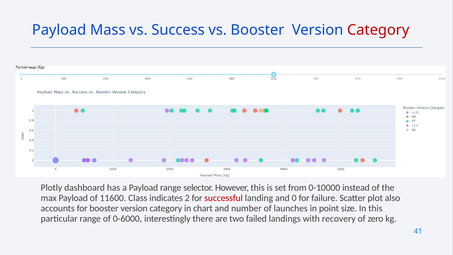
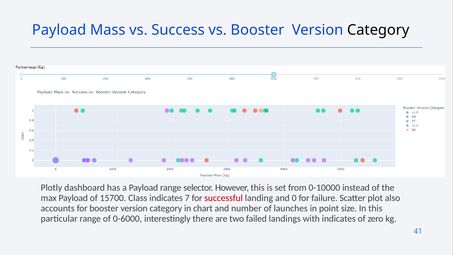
Category colour: red -> black (378, 30)
11600: 11600 -> 15700 (113, 198)
2: 2 -> 7 (187, 198)
with recovery: recovery -> indicates (339, 218)
